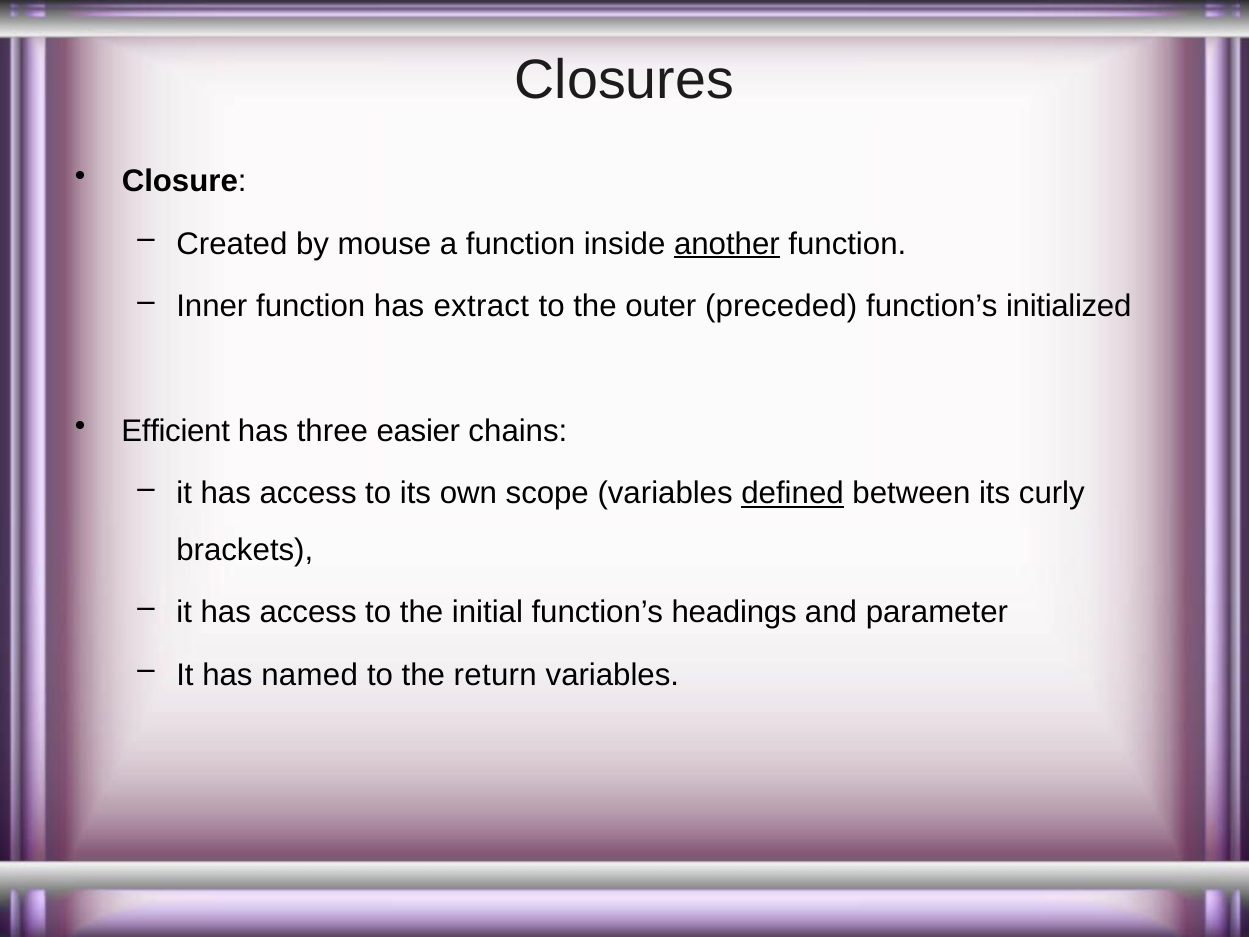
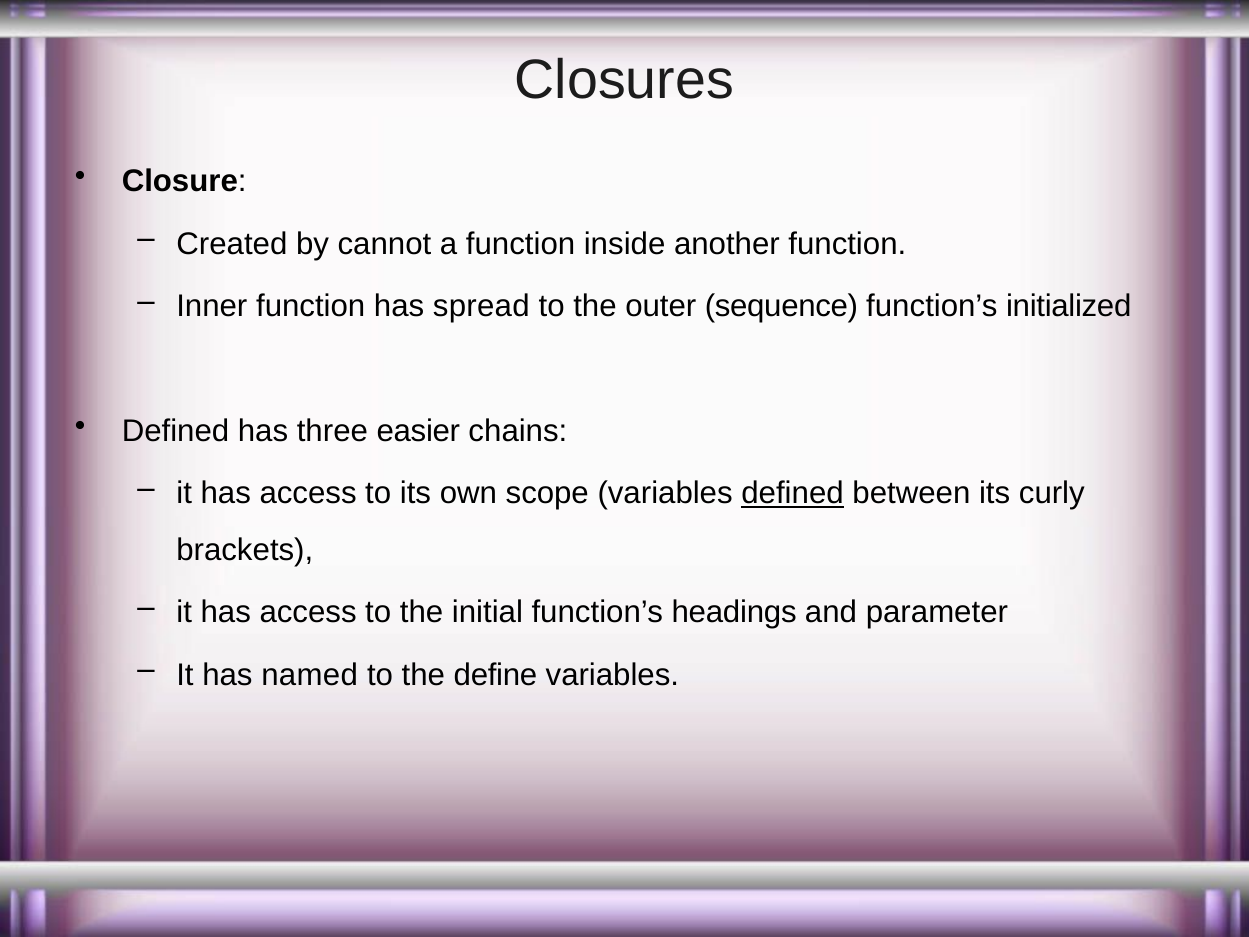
mouse: mouse -> cannot (384, 244)
another underline: present -> none (727, 244)
extract: extract -> spread (481, 306)
preceded: preceded -> sequence (781, 306)
Efficient: Efficient -> Defined (176, 431)
return: return -> define (496, 675)
